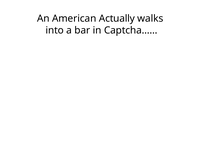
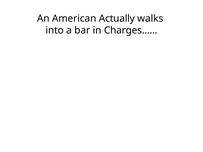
Captcha……: Captcha…… -> Charges…… (131, 30)
